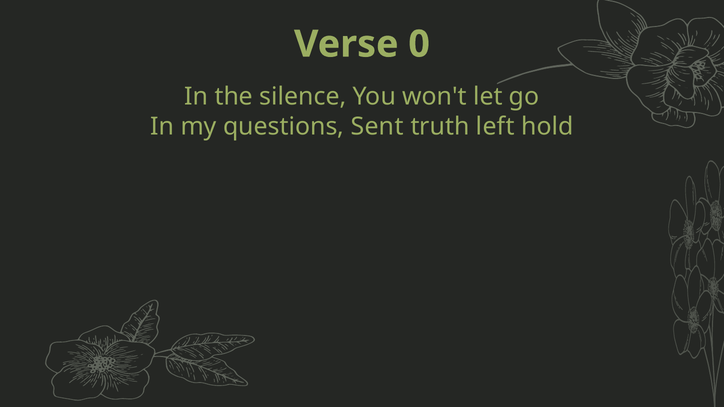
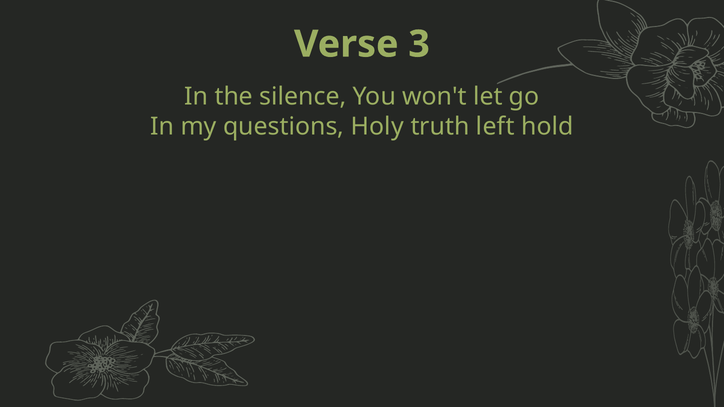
0: 0 -> 3 (419, 44)
Sent: Sent -> Holy (377, 127)
